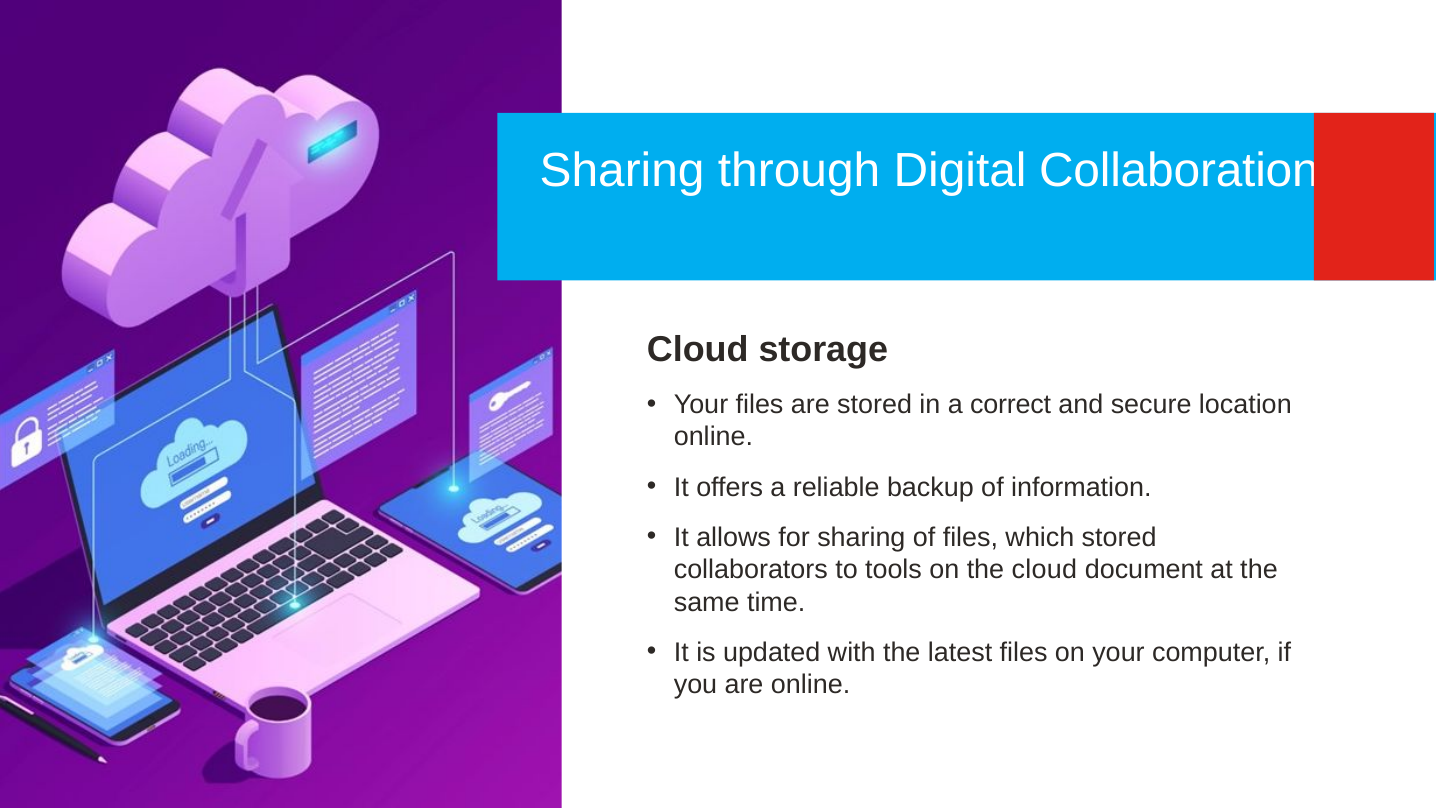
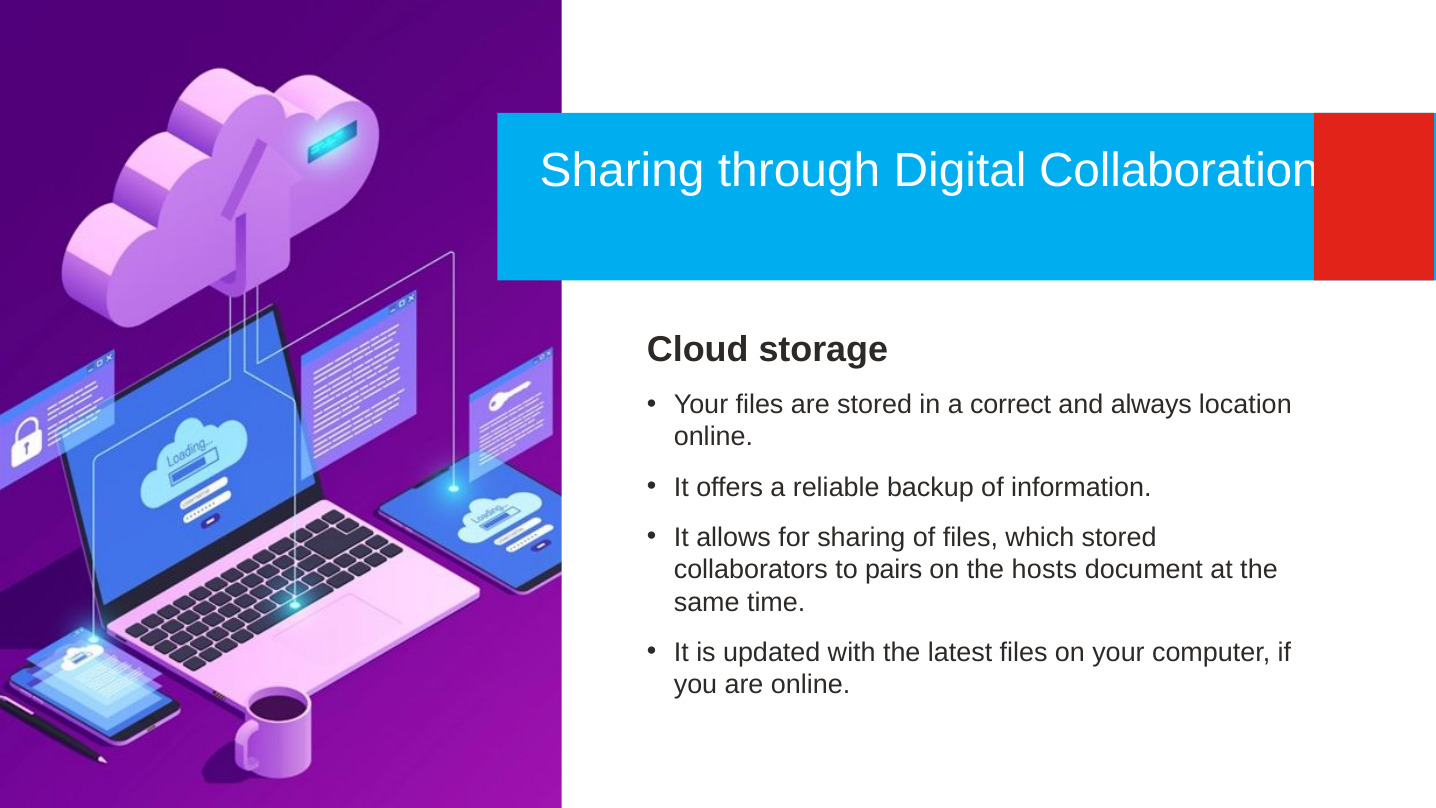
secure: secure -> always (1151, 405)
tools: tools -> pairs (894, 570)
the cloud: cloud -> hosts (1044, 570)
